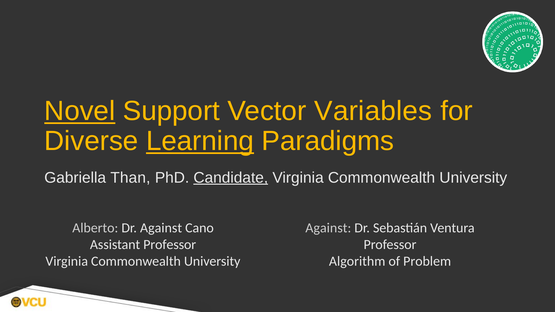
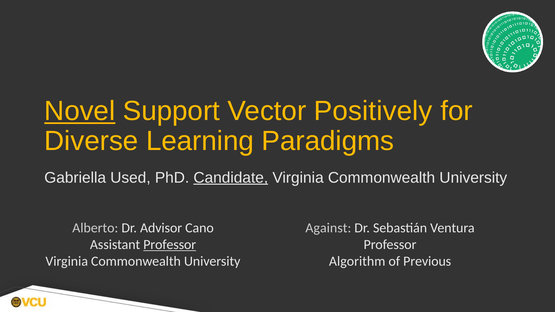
Variables: Variables -> Positively (373, 111)
Learning underline: present -> none (200, 141)
Than: Than -> Used (130, 178)
Dr Against: Against -> Advisor (161, 228)
Professor underline: none -> present (170, 245)
Problem: Problem -> Previous (427, 262)
